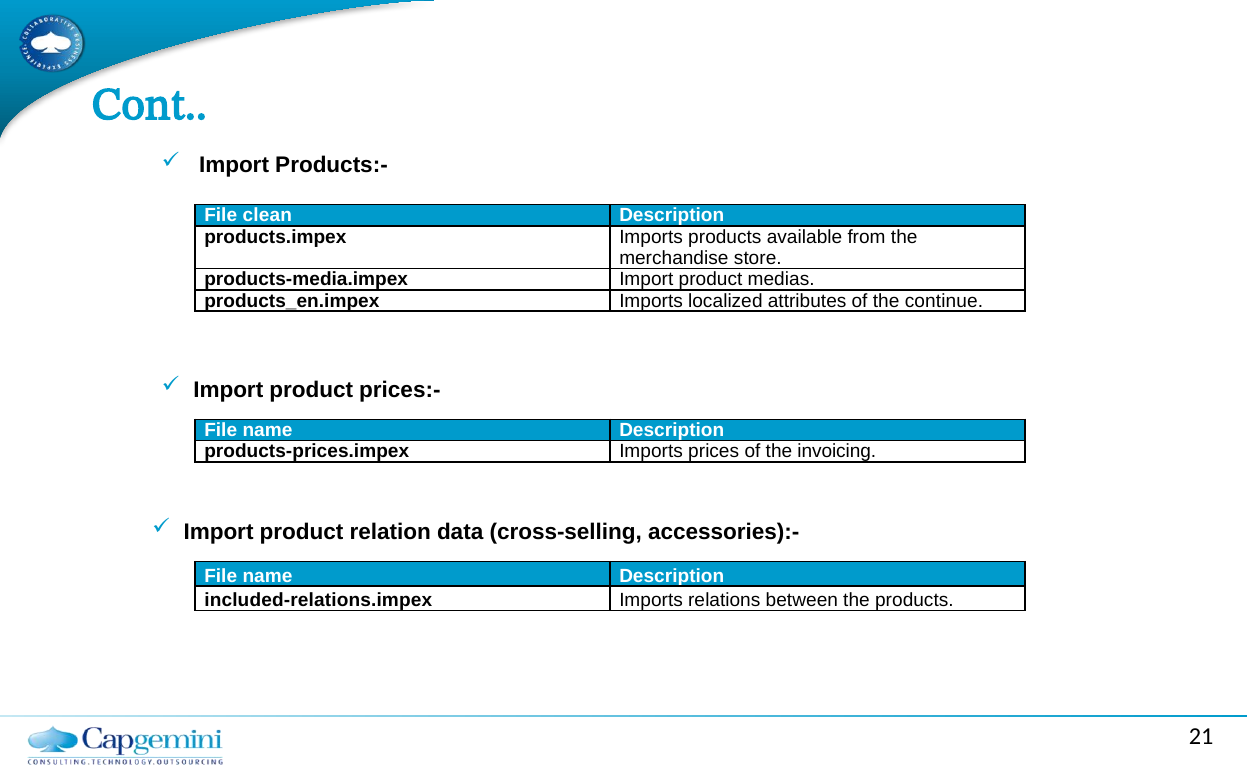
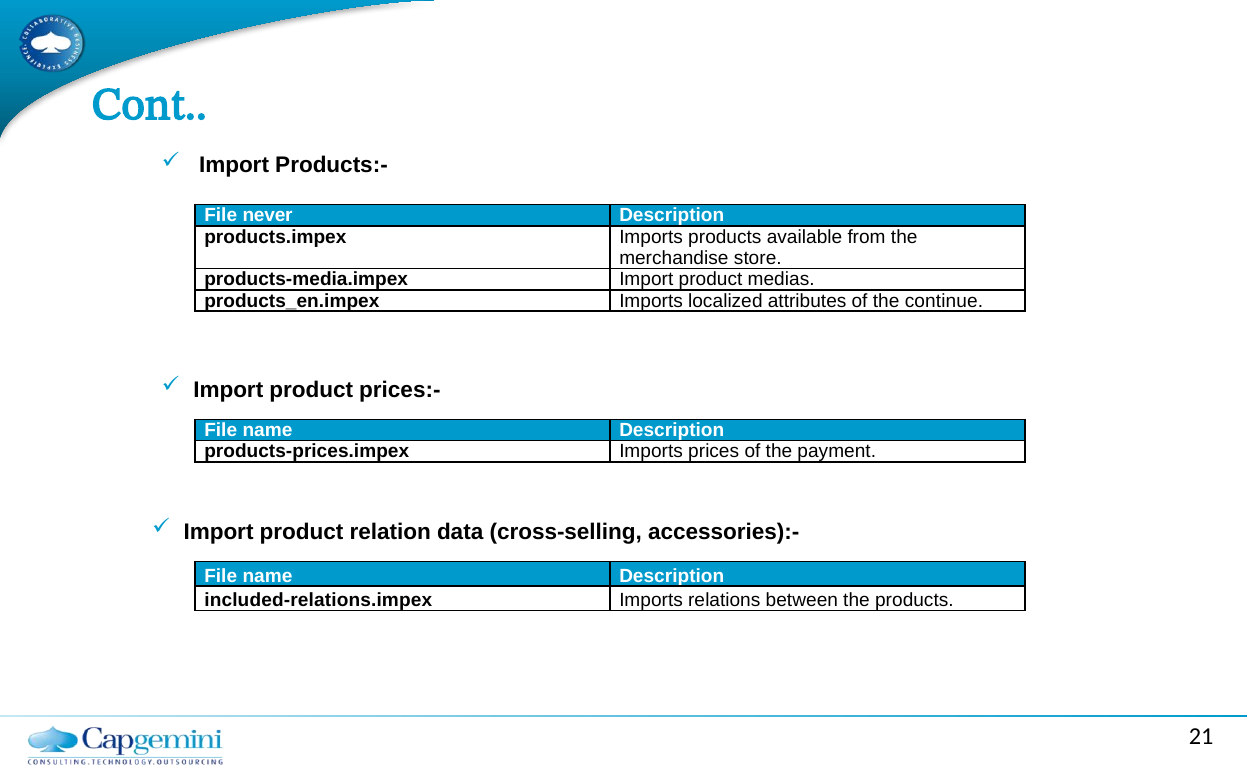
clean: clean -> never (268, 216)
invoicing: invoicing -> payment (837, 451)
